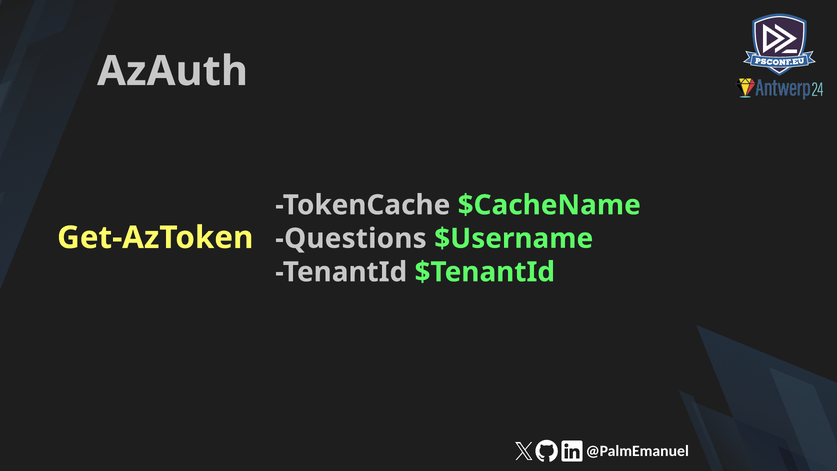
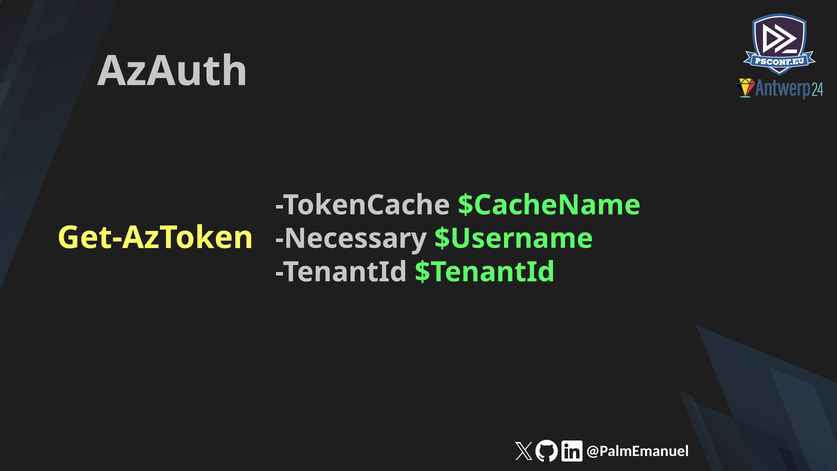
Questions: Questions -> Necessary (351, 238)
